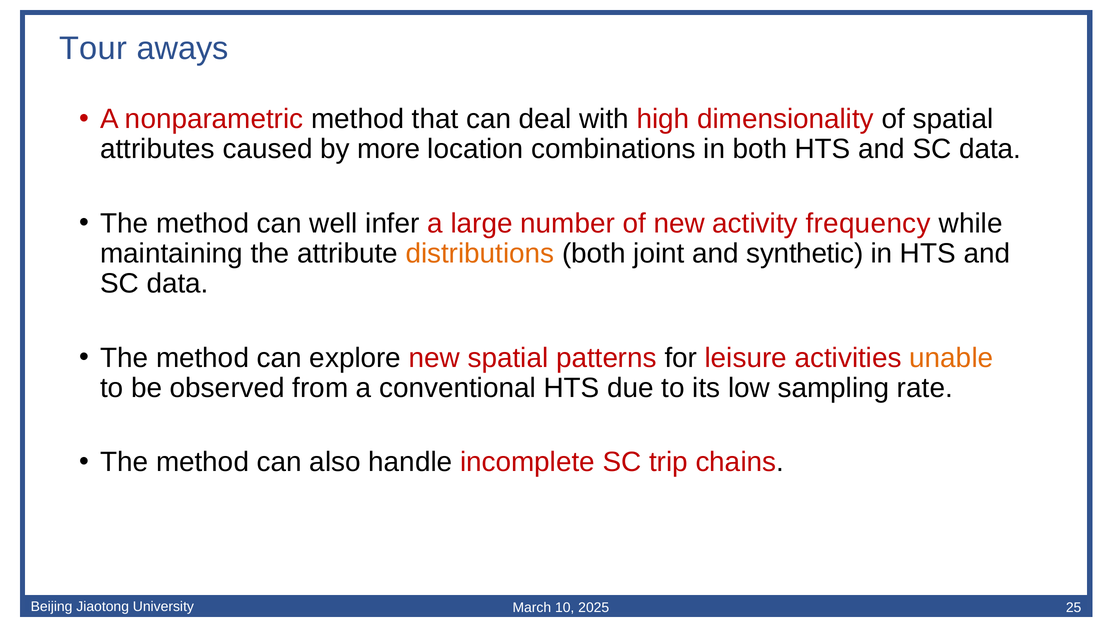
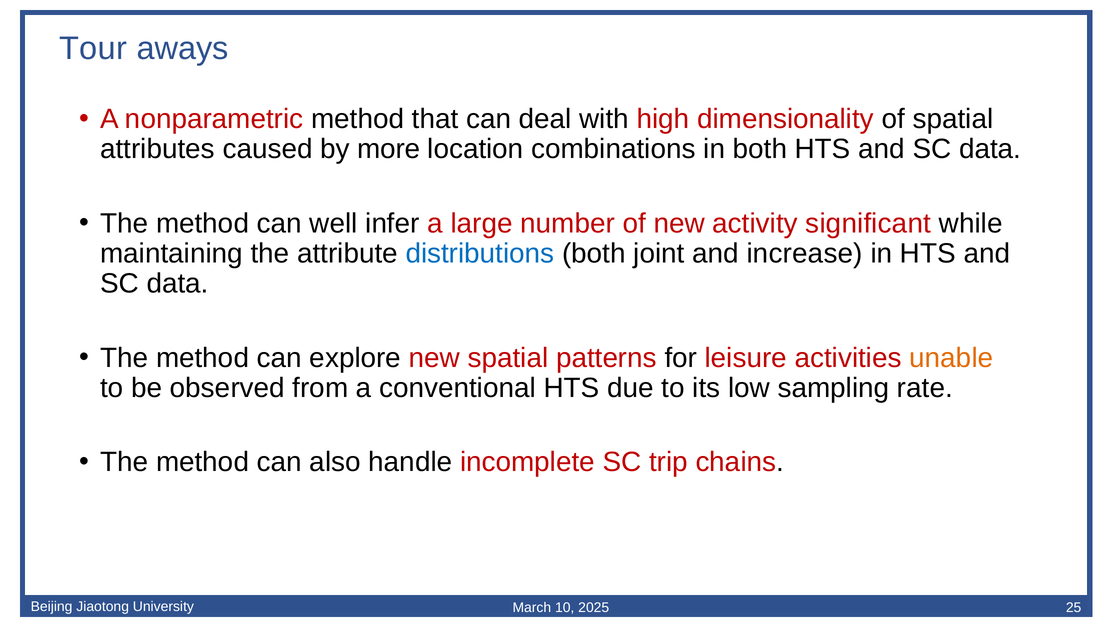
frequency: frequency -> significant (868, 223)
distributions colour: orange -> blue (480, 253)
synthetic: synthetic -> increase (805, 253)
